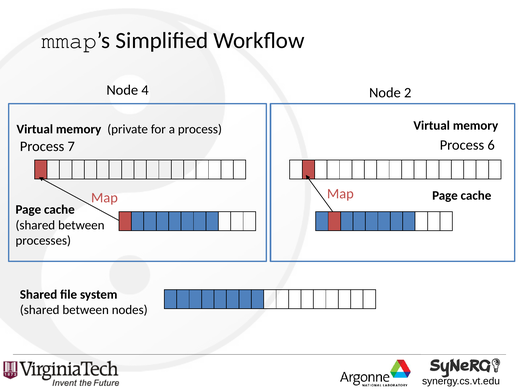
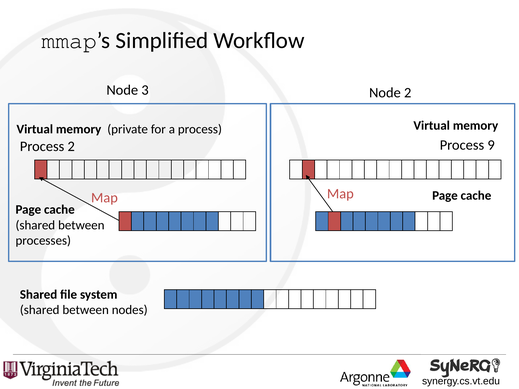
4: 4 -> 3 (145, 90)
Process 7: 7 -> 2 (71, 146)
6: 6 -> 9 (491, 145)
